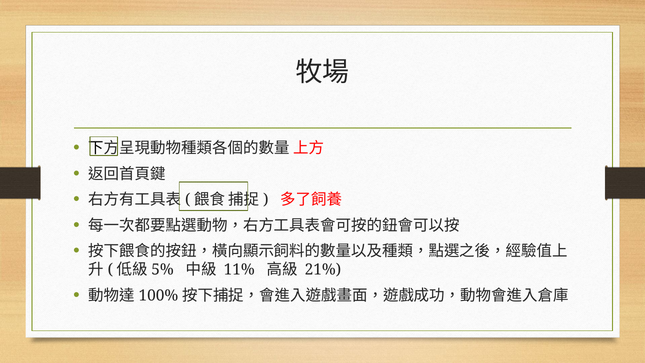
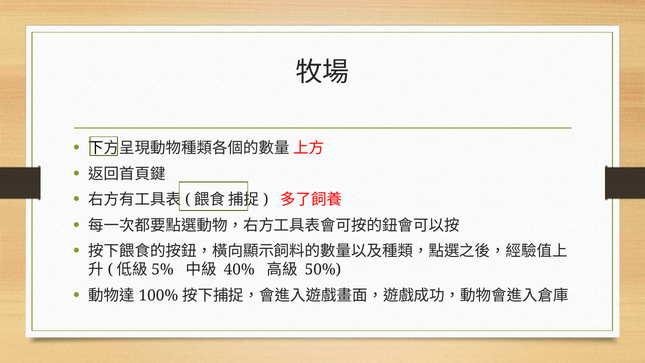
11%: 11% -> 40% (239, 270)
21%: 21% -> 50% (323, 270)
